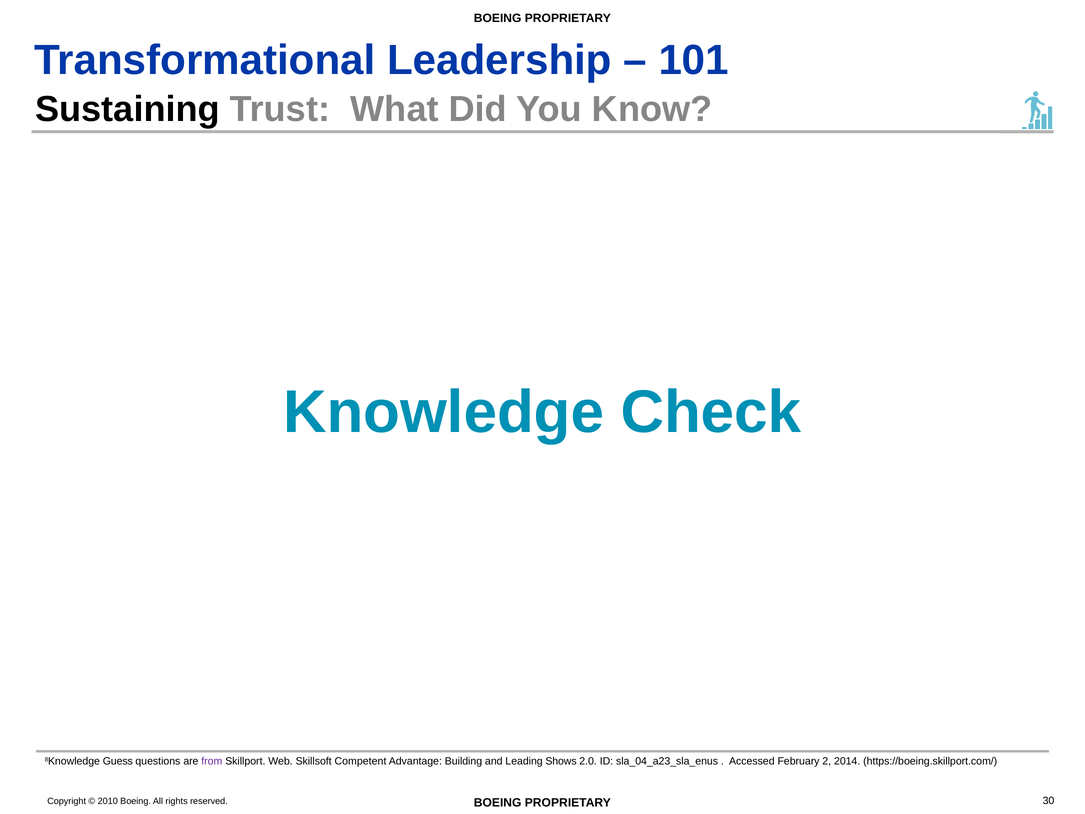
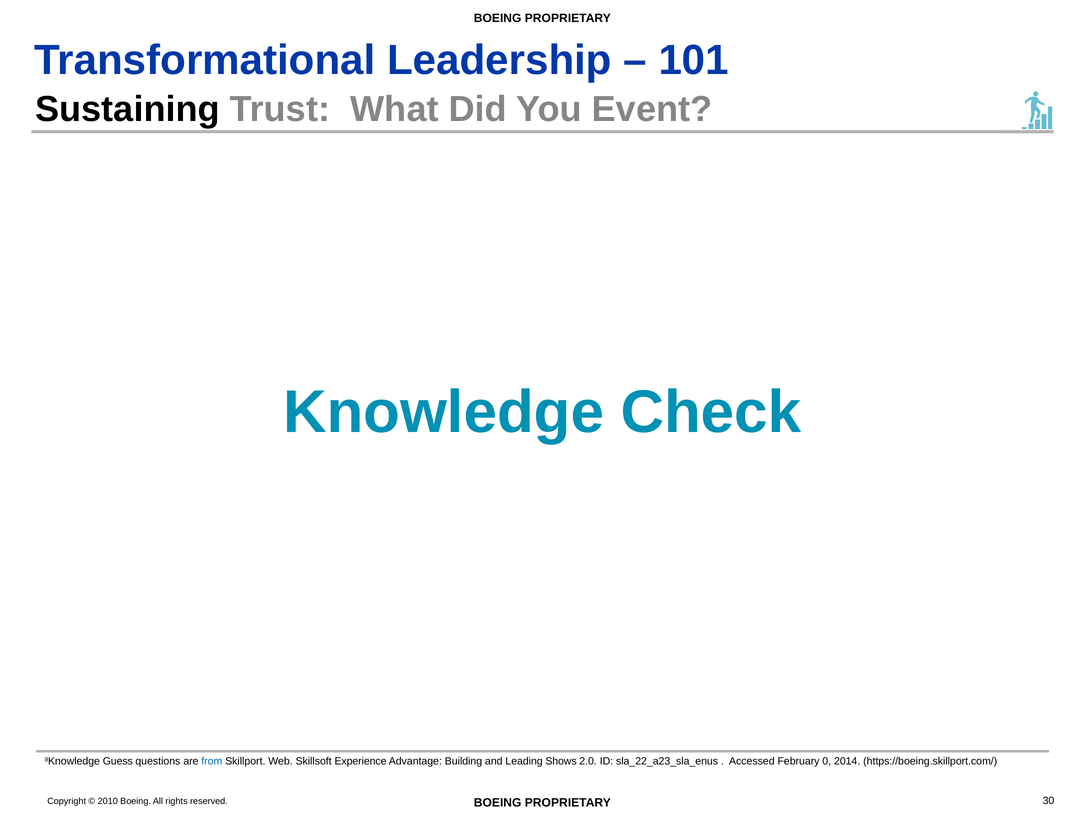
Know: Know -> Event (652, 109)
from colour: purple -> blue (212, 761)
Competent: Competent -> Experience (361, 761)
sla_04_a23_sla_enus: sla_04_a23_sla_enus -> sla_22_a23_sla_enus (667, 761)
2: 2 -> 0 (827, 761)
